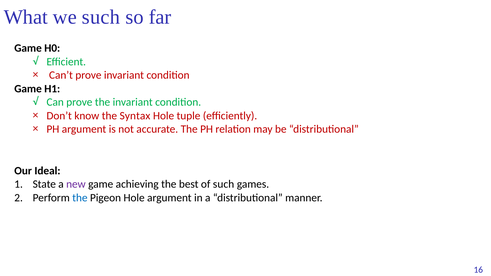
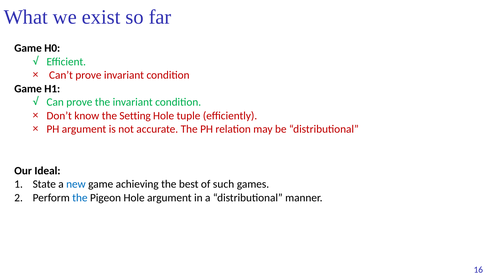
we such: such -> exist (101, 17)
Syntax: Syntax -> Setting (135, 116)
new colour: purple -> blue (76, 184)
